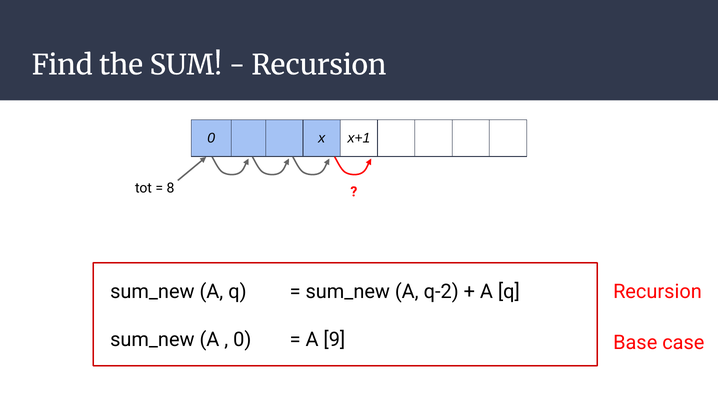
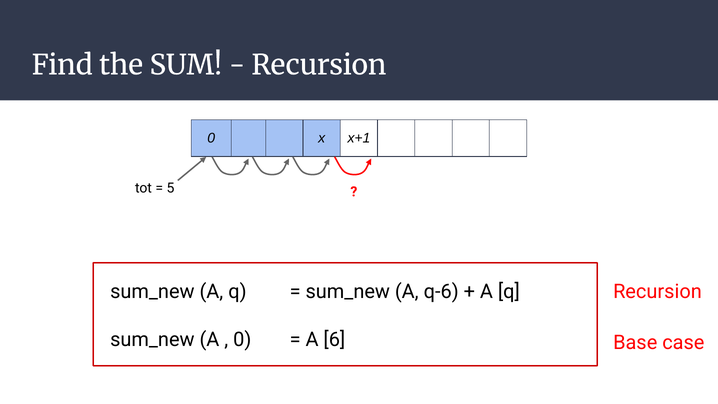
8: 8 -> 5 (171, 188)
q-2: q-2 -> q-6 (441, 292)
9: 9 -> 6 (334, 340)
